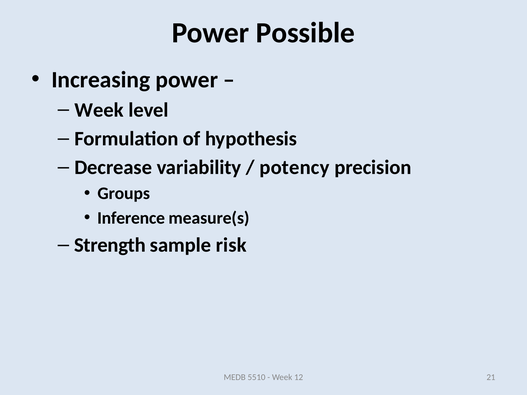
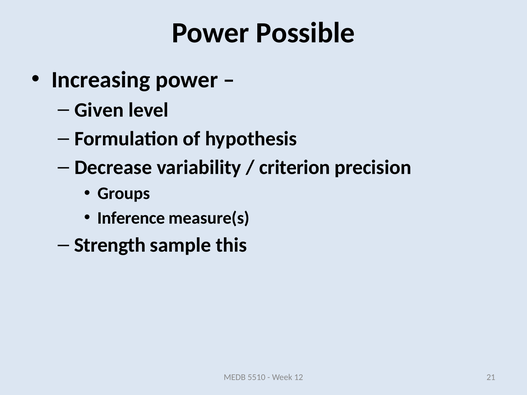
Week: Week -> Given (99, 110)
potency: potency -> criterion (295, 167)
risk: risk -> this (231, 245)
